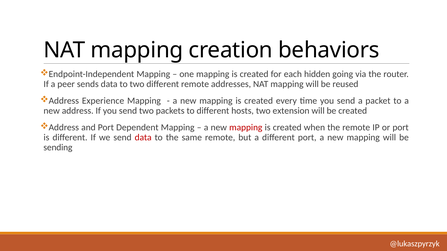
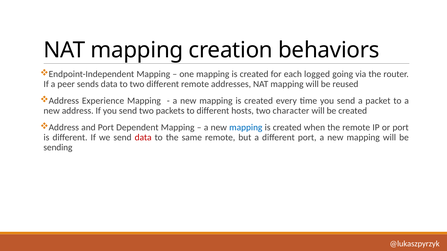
hidden: hidden -> logged (317, 74)
extension: extension -> character (291, 111)
mapping colour: red -> blue (246, 128)
